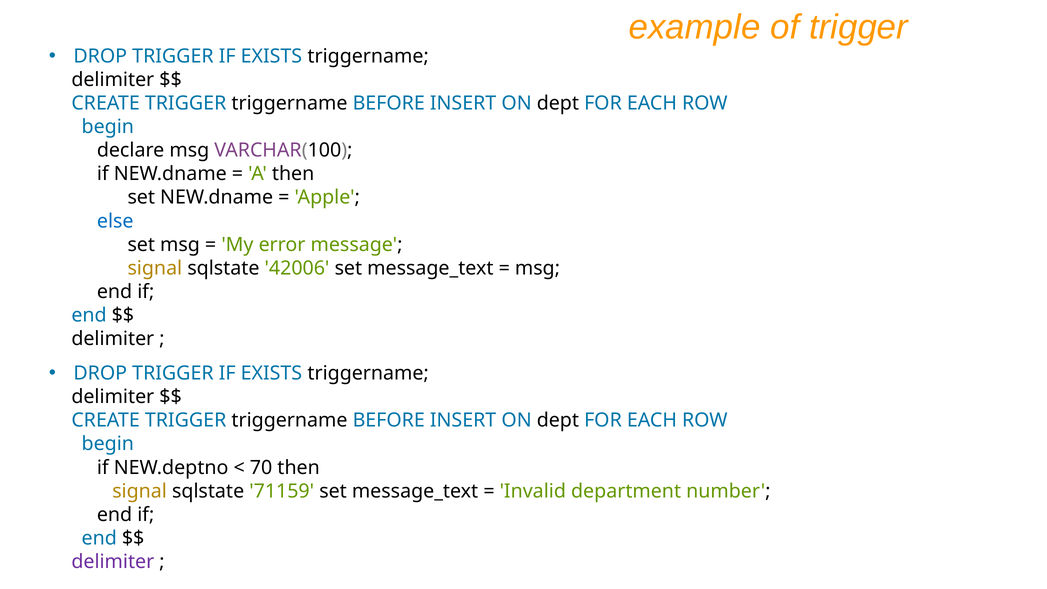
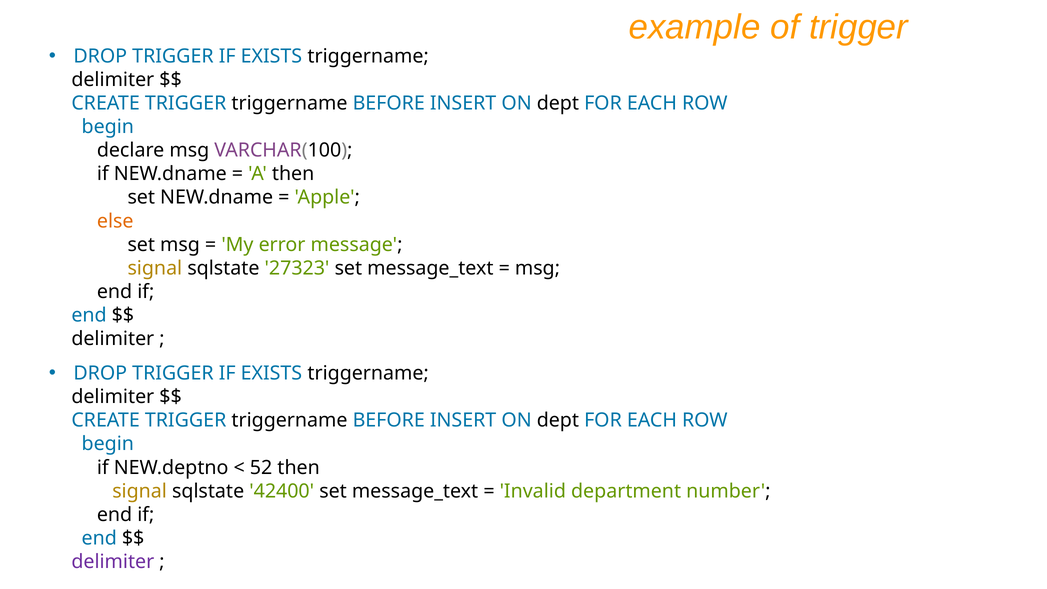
else colour: blue -> orange (115, 221)
42006: 42006 -> 27323 (297, 268)
70: 70 -> 52 (261, 468)
71159: 71159 -> 42400 (282, 491)
